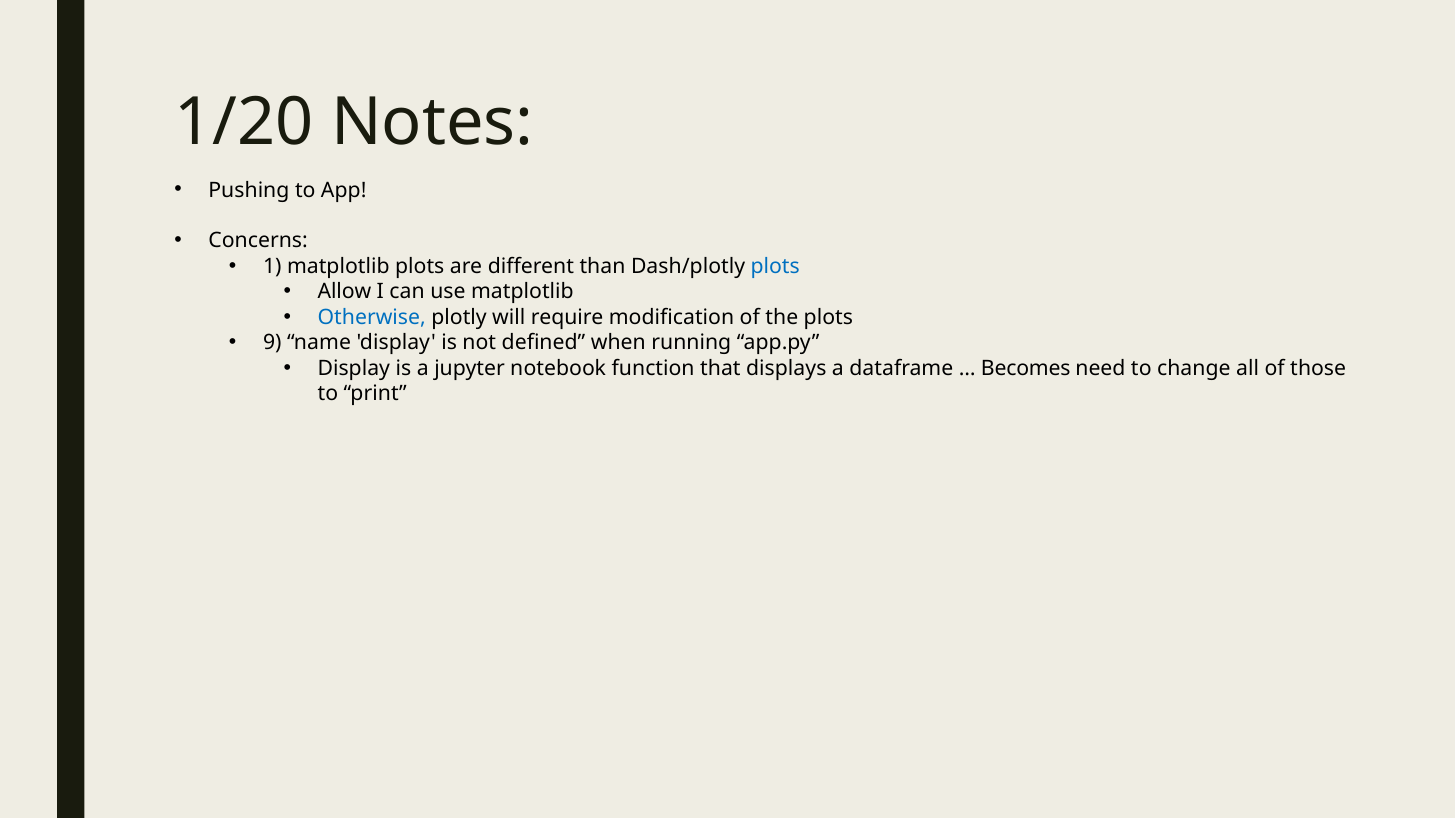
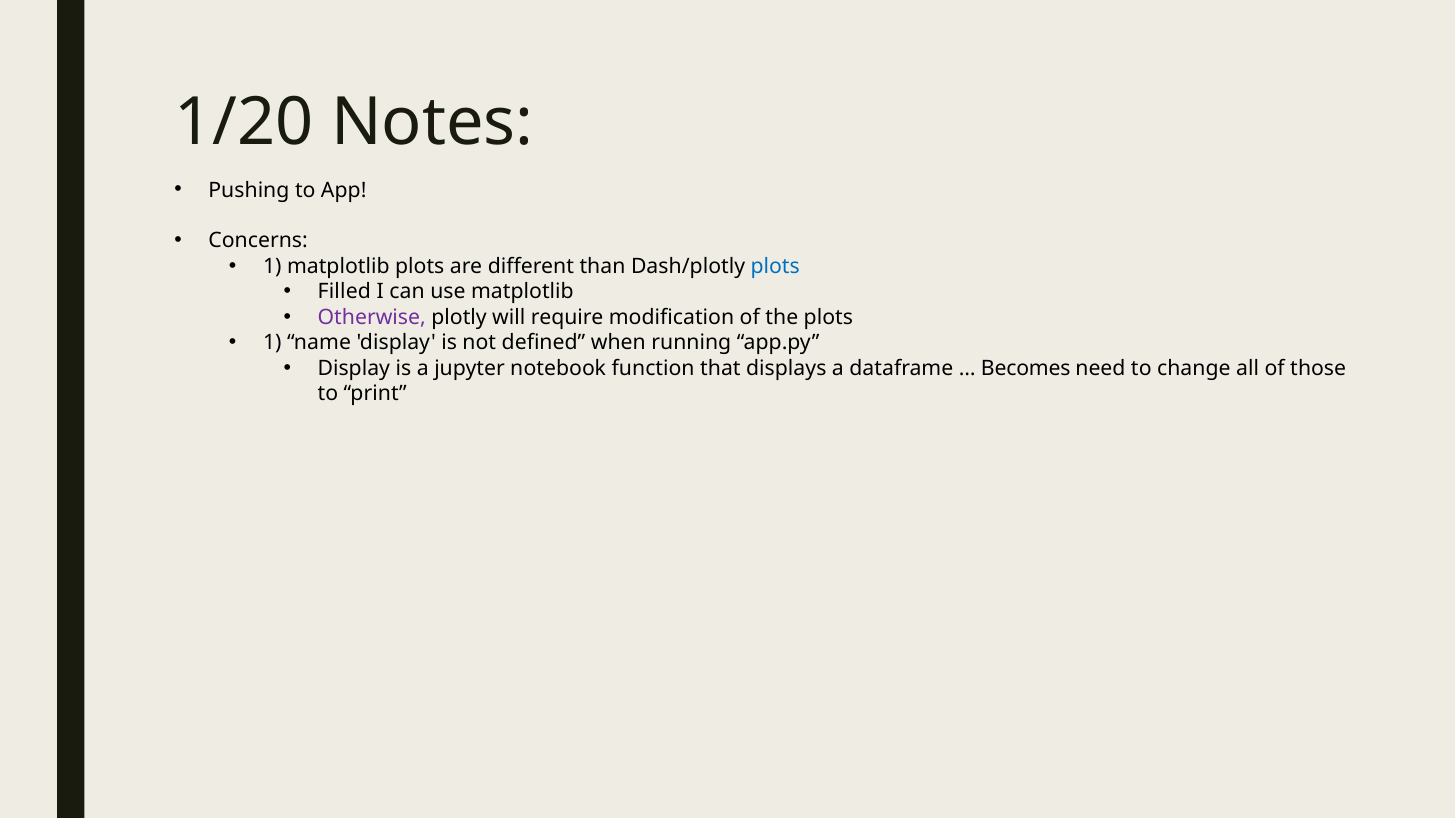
Allow: Allow -> Filled (344, 292)
Otherwise colour: blue -> purple (372, 317)
9: 9 -> 1 (272, 343)
